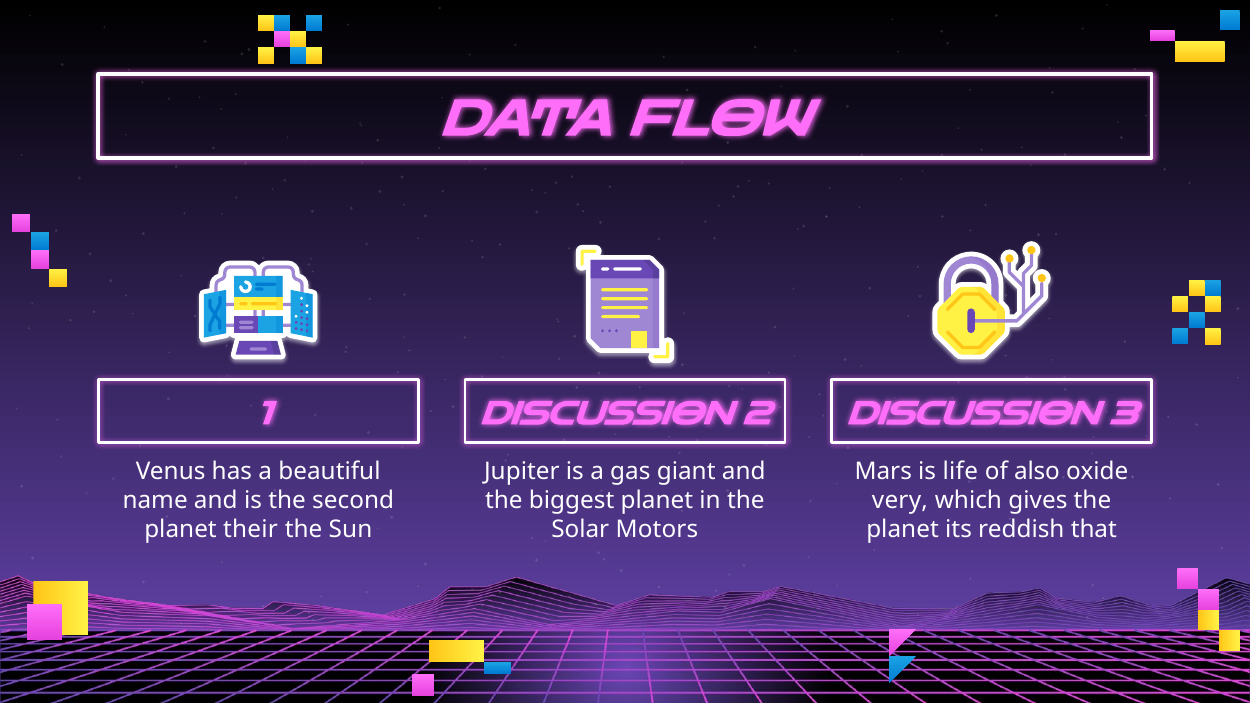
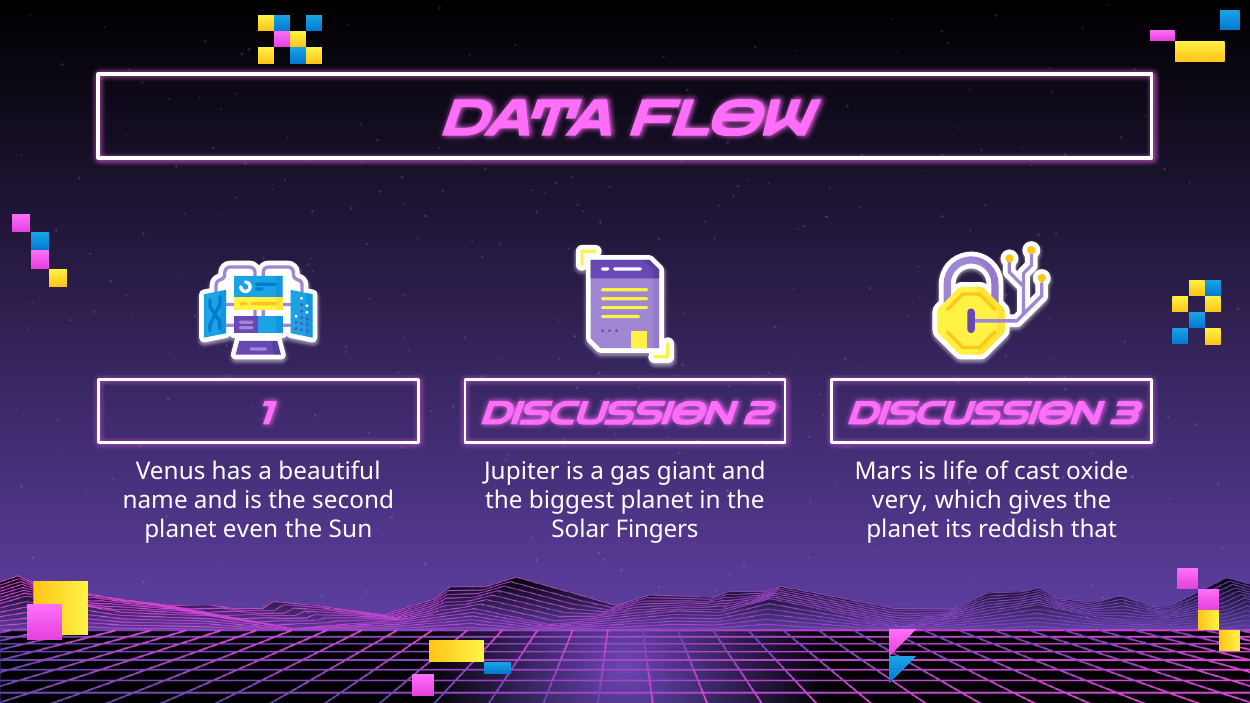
also: also -> cast (1037, 472)
their: their -> even (251, 530)
Motors: Motors -> Fingers (657, 530)
